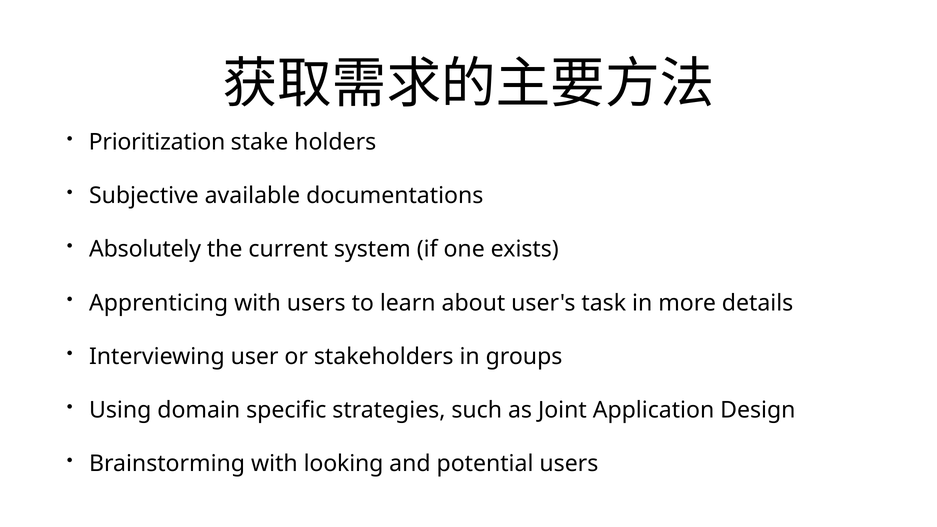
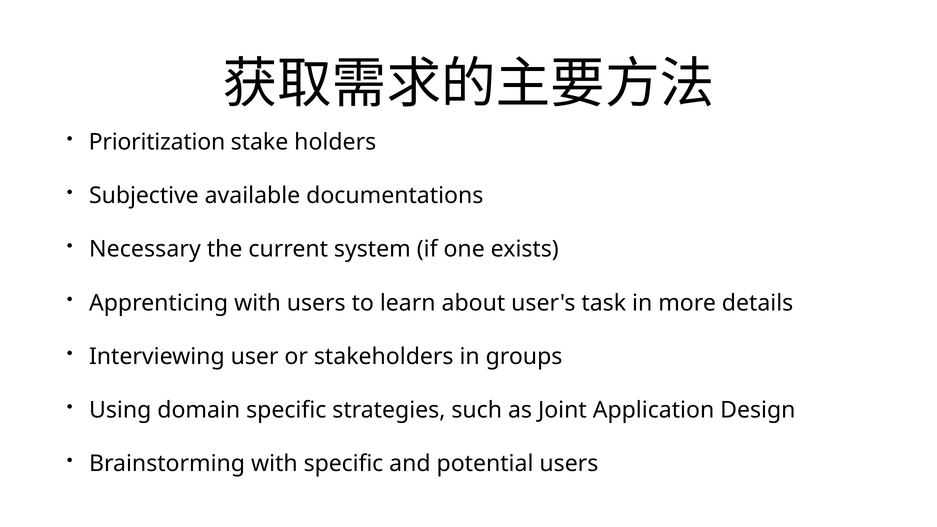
Absolutely: Absolutely -> Necessary (145, 249)
with looking: looking -> specific (344, 464)
